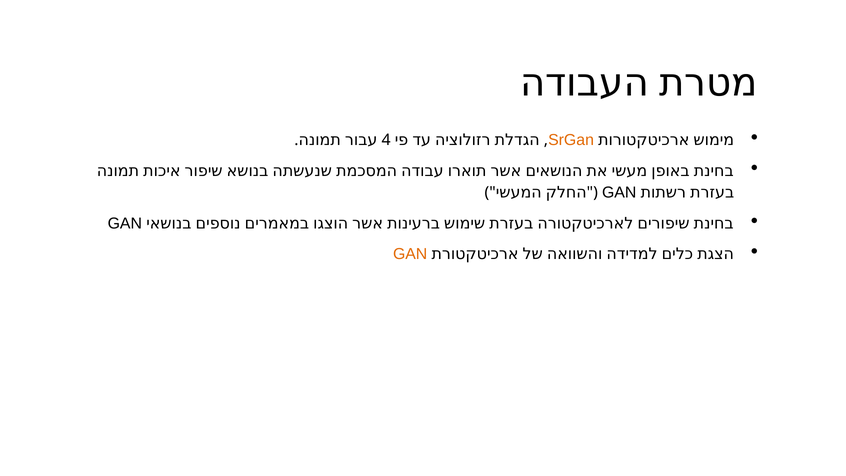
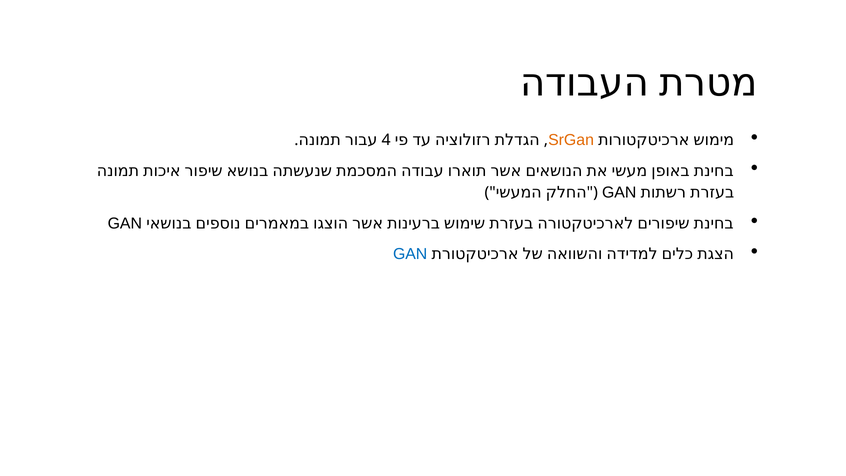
GAN colour: orange -> blue (410, 254)
